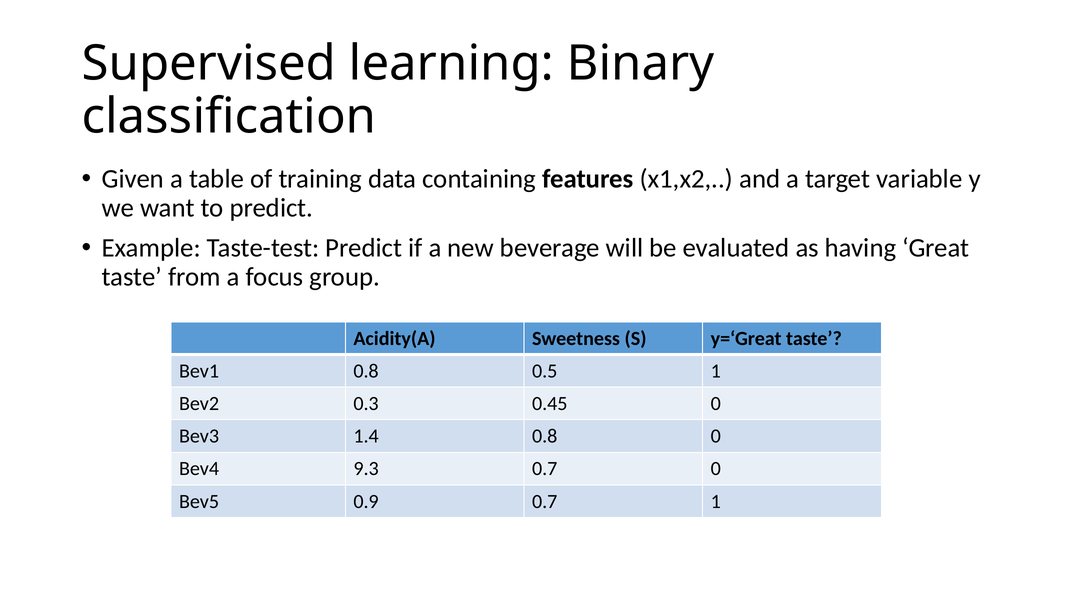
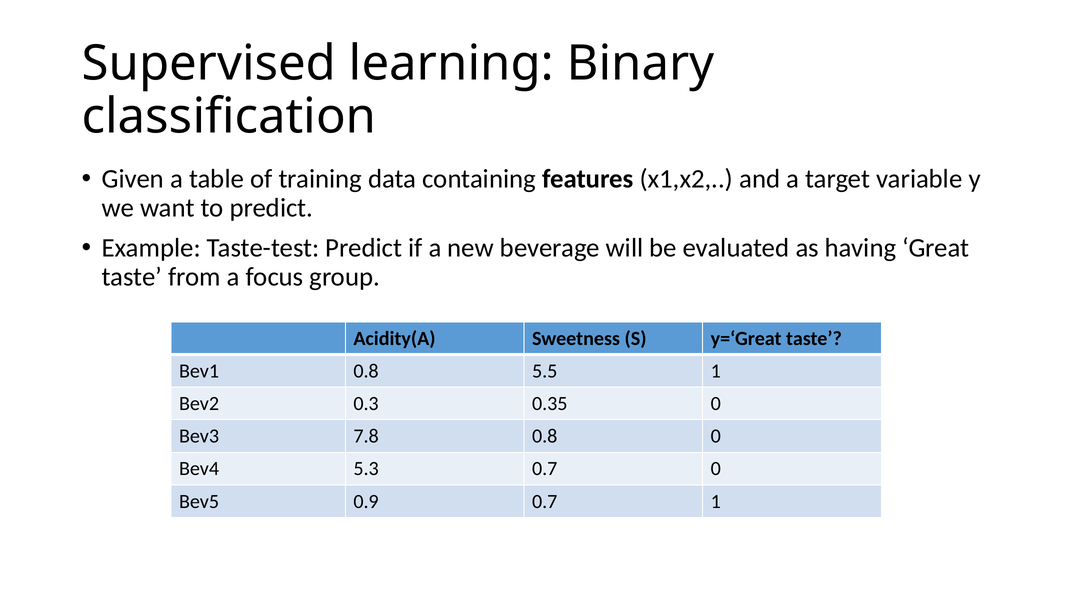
0.5: 0.5 -> 5.5 (545, 371)
0.45: 0.45 -> 0.35 (550, 404)
1.4: 1.4 -> 7.8 (366, 436)
9.3: 9.3 -> 5.3 (366, 469)
